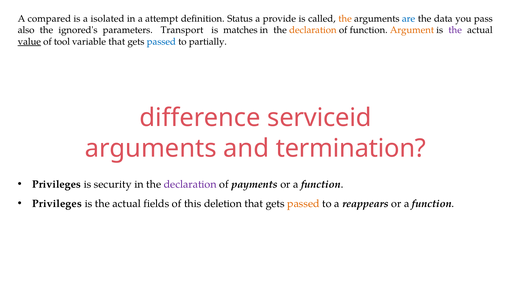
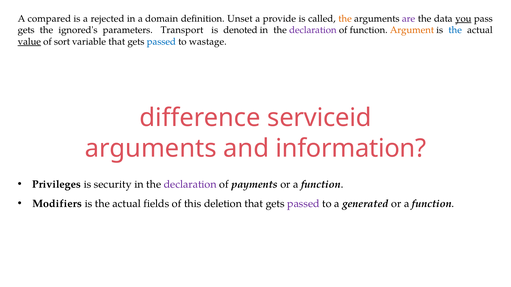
isolated: isolated -> rejected (108, 19)
attempt: attempt -> domain (162, 19)
Status: Status -> Unset (240, 19)
are colour: blue -> purple (409, 19)
you underline: none -> present (463, 19)
also: also -> gets (26, 30)
matches: matches -> denoted (240, 30)
declaration colour: orange -> purple (313, 30)
the colour: purple -> blue (455, 30)
tool: tool -> sort (62, 42)
partially: partially -> wastage (208, 42)
termination: termination -> information (351, 149)
Privileges: Privileges -> Modifiers (57, 204)
passed colour: orange -> purple (303, 204)
reappears: reappears -> generated (365, 204)
